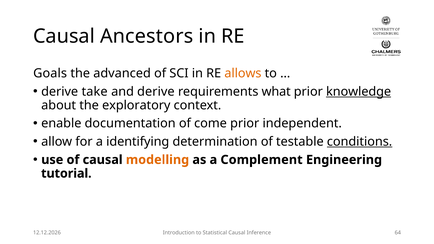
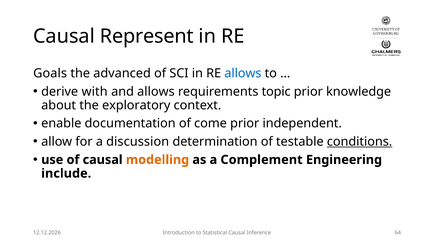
Ancestors: Ancestors -> Represent (147, 36)
allows colour: orange -> blue (243, 73)
take: take -> with (95, 92)
and derive: derive -> allows (156, 92)
what: what -> topic (276, 92)
knowledge underline: present -> none (359, 92)
identifying: identifying -> discussion (138, 142)
tutorial: tutorial -> include (66, 174)
